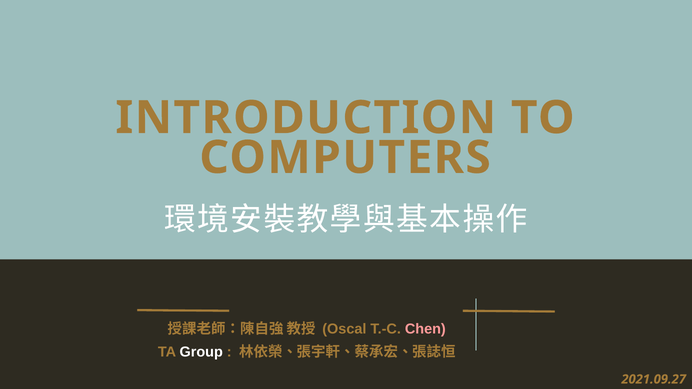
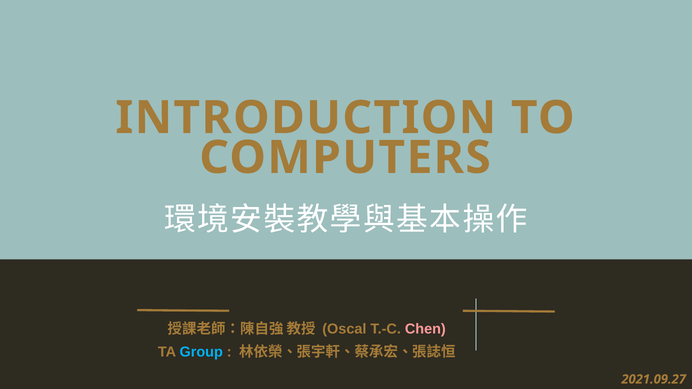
Group colour: white -> light blue (201, 352)
